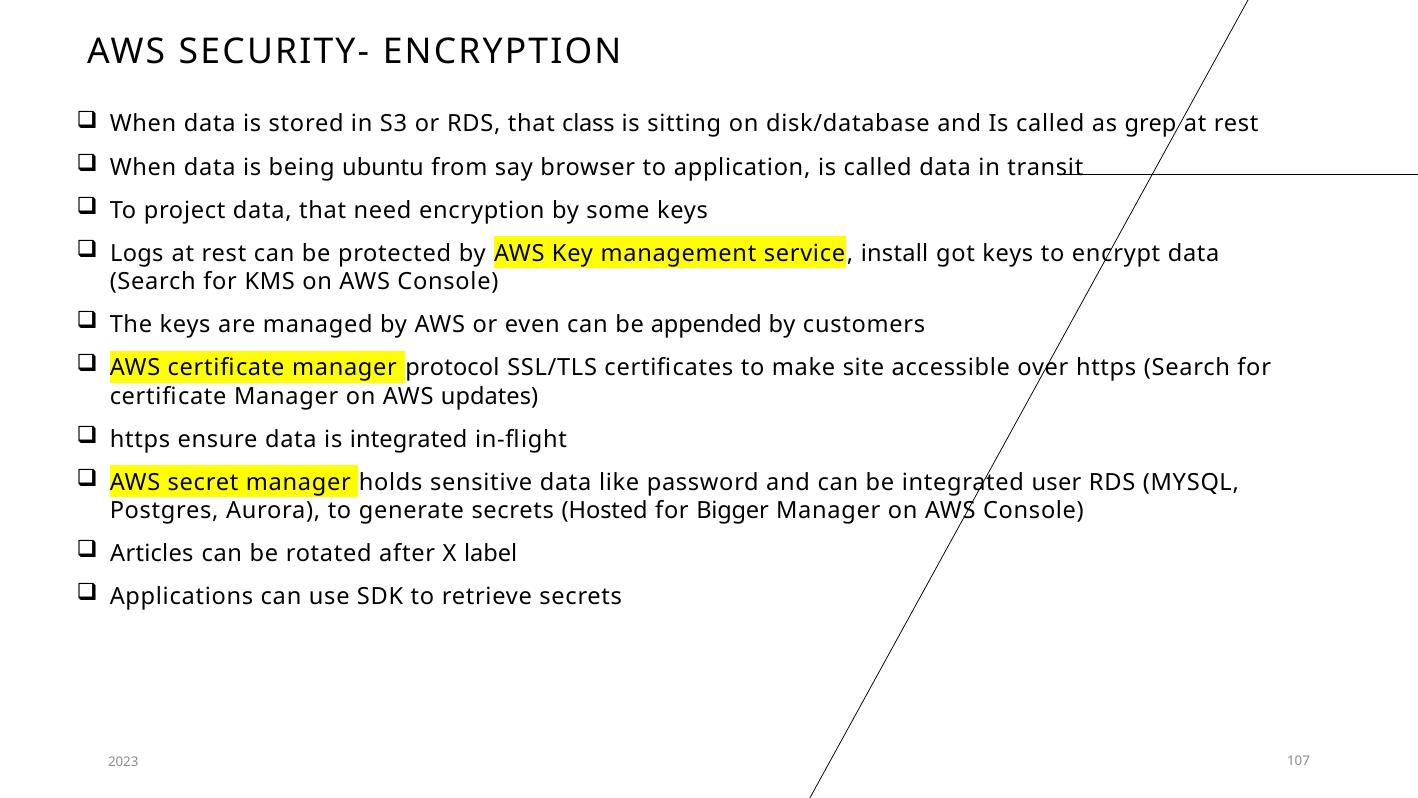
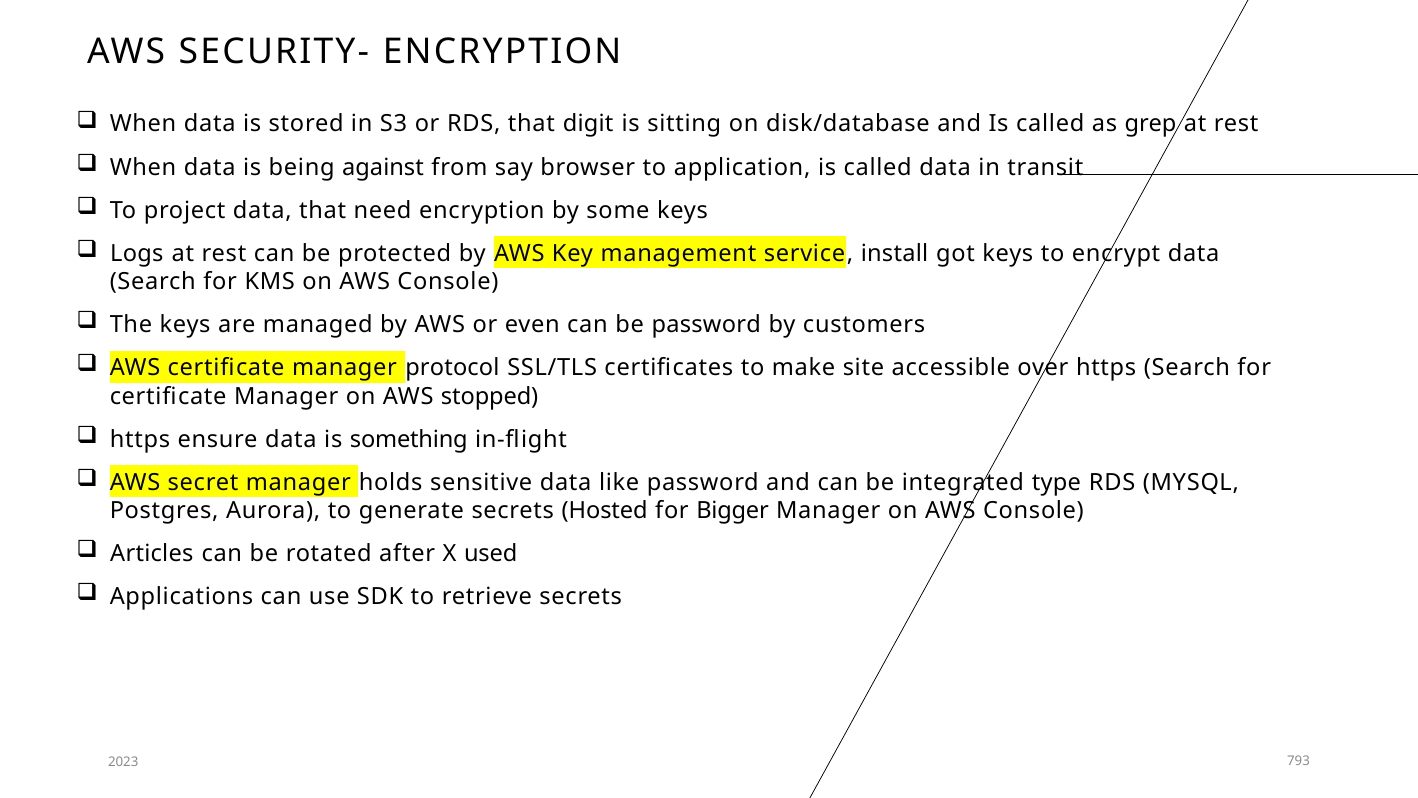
class: class -> digit (588, 124)
ubuntu: ubuntu -> against (383, 167)
be appended: appended -> password (706, 325)
updates: updates -> stopped (490, 396)
is integrated: integrated -> something (409, 439)
user: user -> type (1056, 482)
label: label -> used (491, 554)
107: 107 -> 793 (1299, 760)
